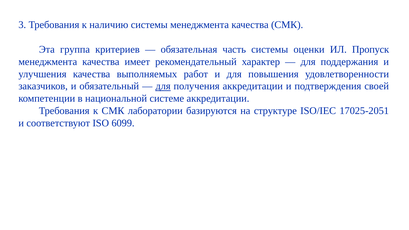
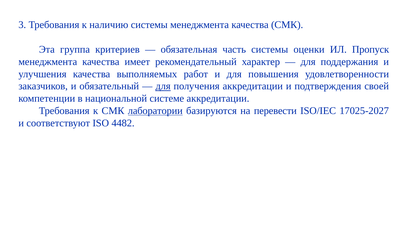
лаборатории underline: none -> present (155, 111)
структуре: структуре -> перевести (275, 111)
17025-2051: 17025-2051 -> 17025-2027 (364, 111)
6099: 6099 -> 4482 (123, 123)
